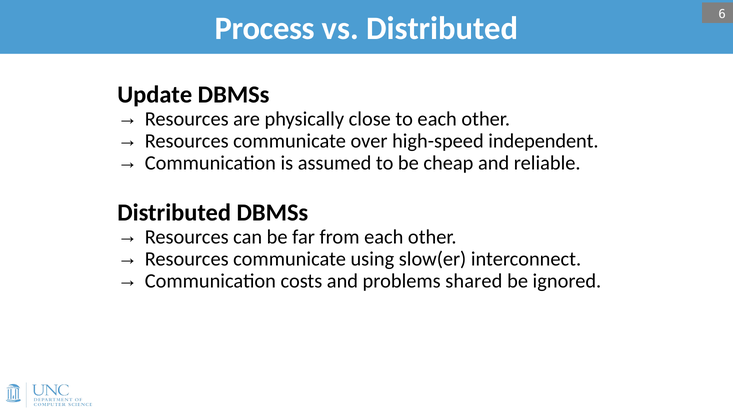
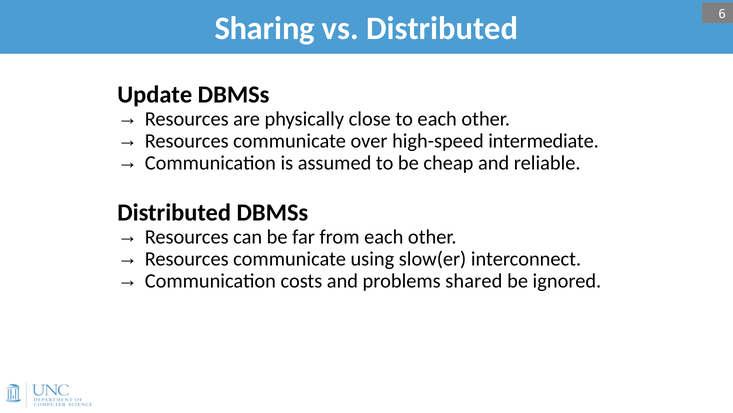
Process: Process -> Sharing (265, 28)
independent: independent -> intermediate (544, 141)
